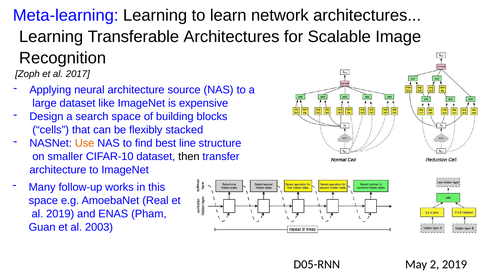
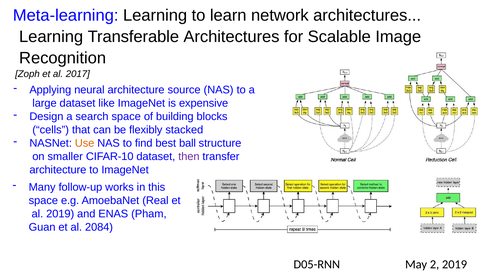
line: line -> ball (187, 143)
then colour: black -> purple (189, 157)
2003: 2003 -> 2084 (99, 227)
